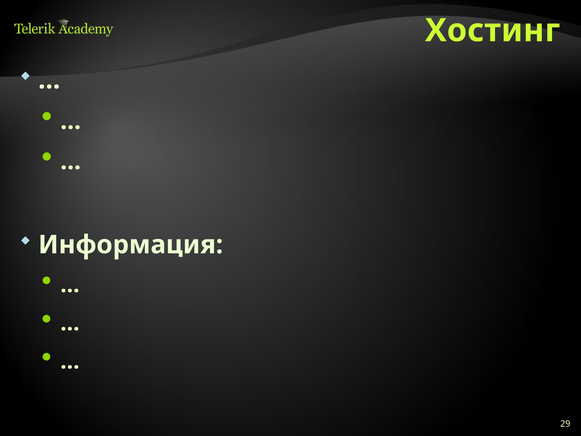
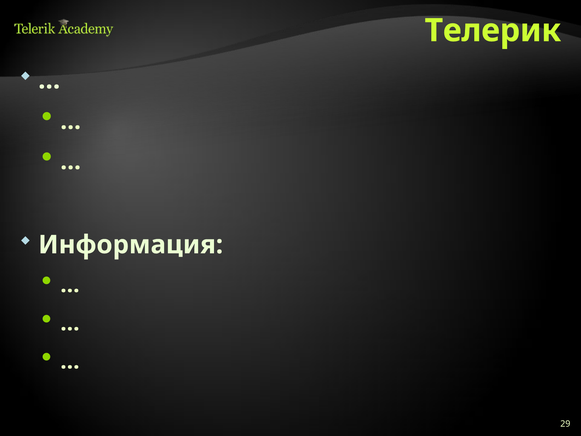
Хостинг: Хостинг -> Телерик (493, 30)
